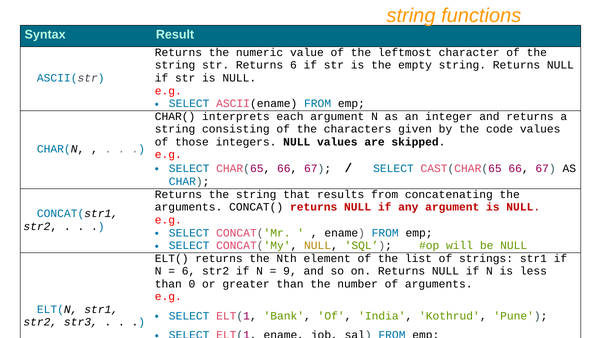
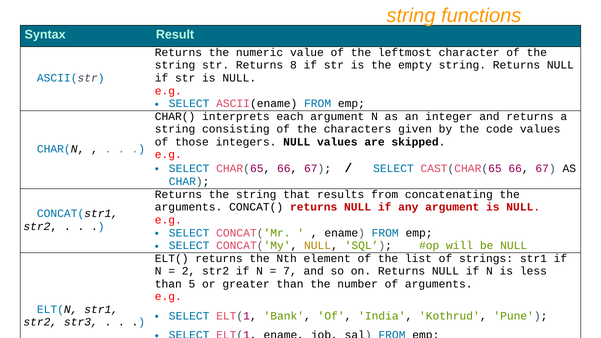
Returns 6: 6 -> 8 (293, 65)
6: 6 -> 2 (189, 271)
9: 9 -> 7 (290, 271)
0: 0 -> 5 (192, 284)
